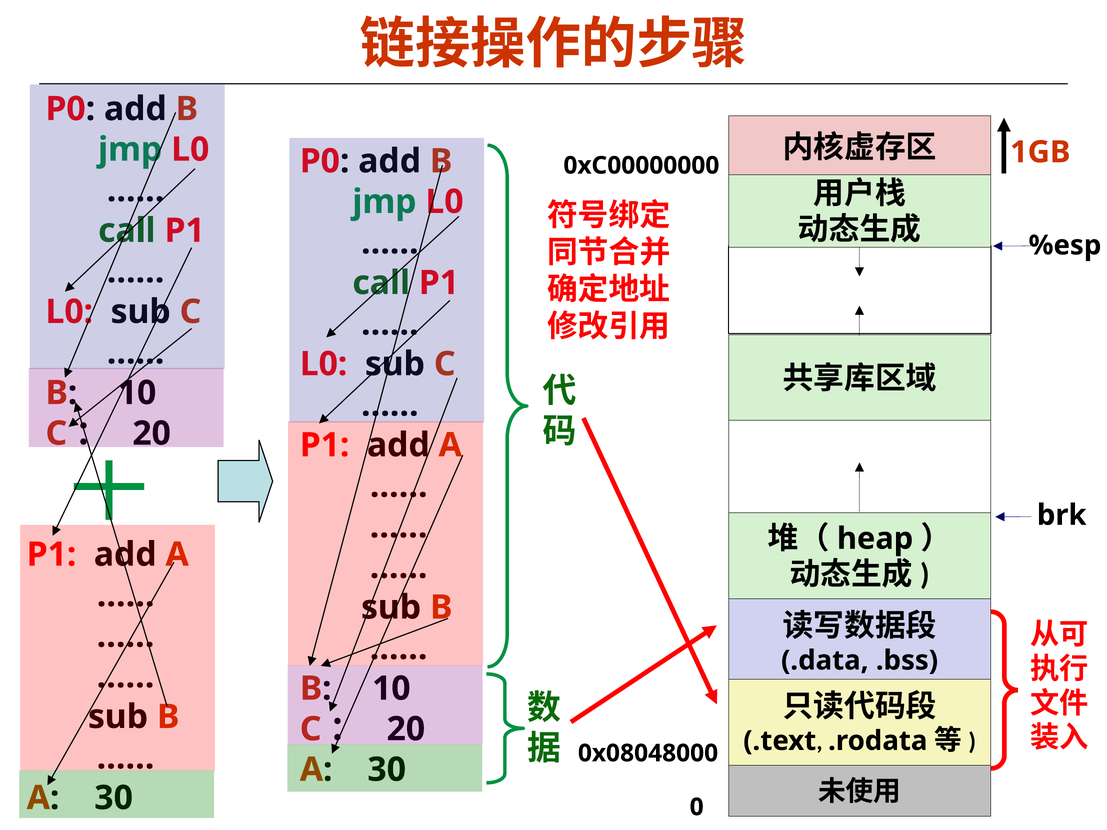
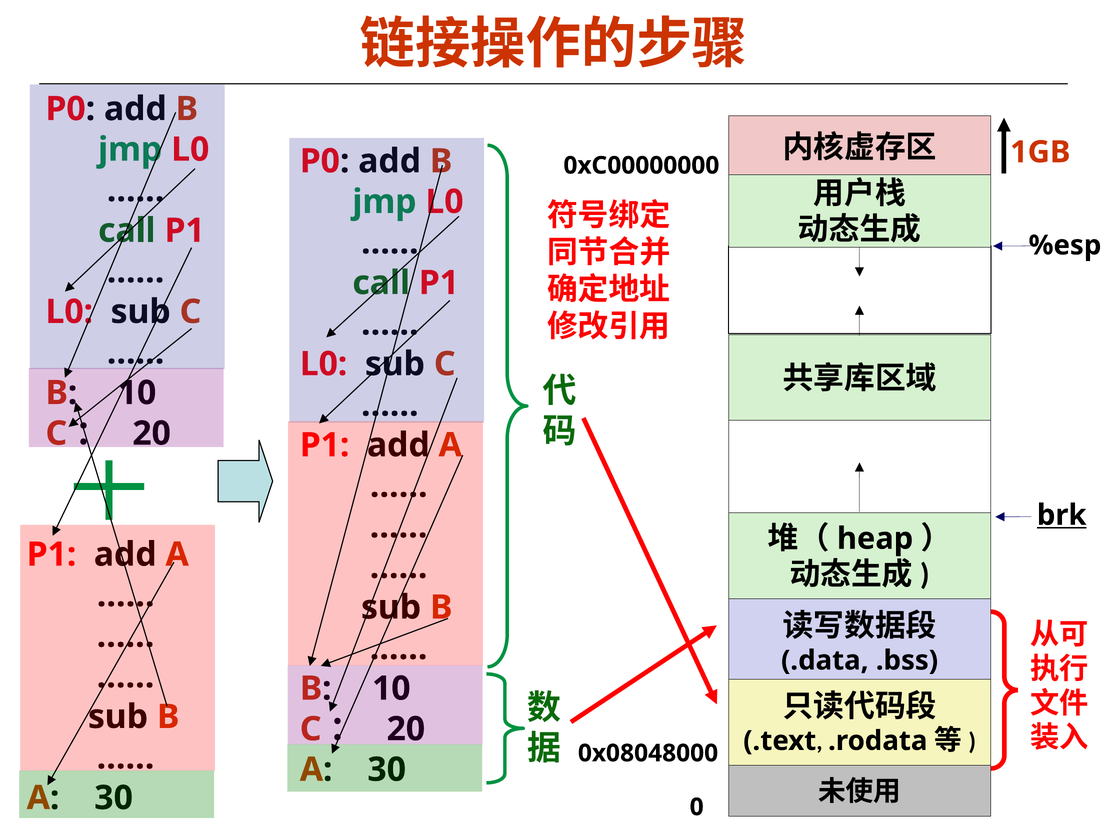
brk underline: none -> present (1062, 515)
